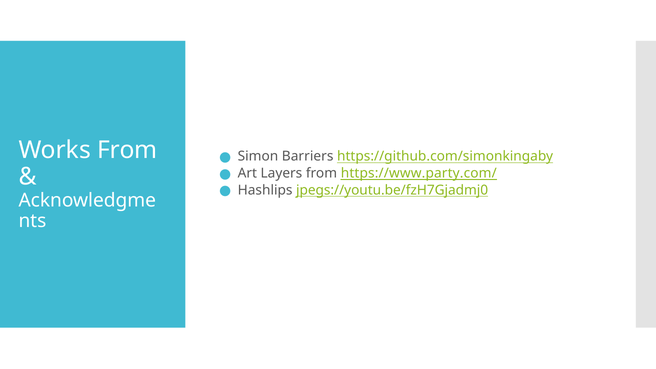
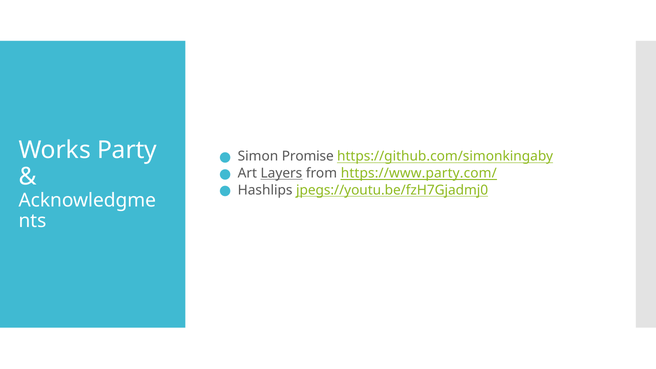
Works From: From -> Party (127, 150)
Barriers: Barriers -> Promise (308, 156)
Layers underline: none -> present (281, 173)
